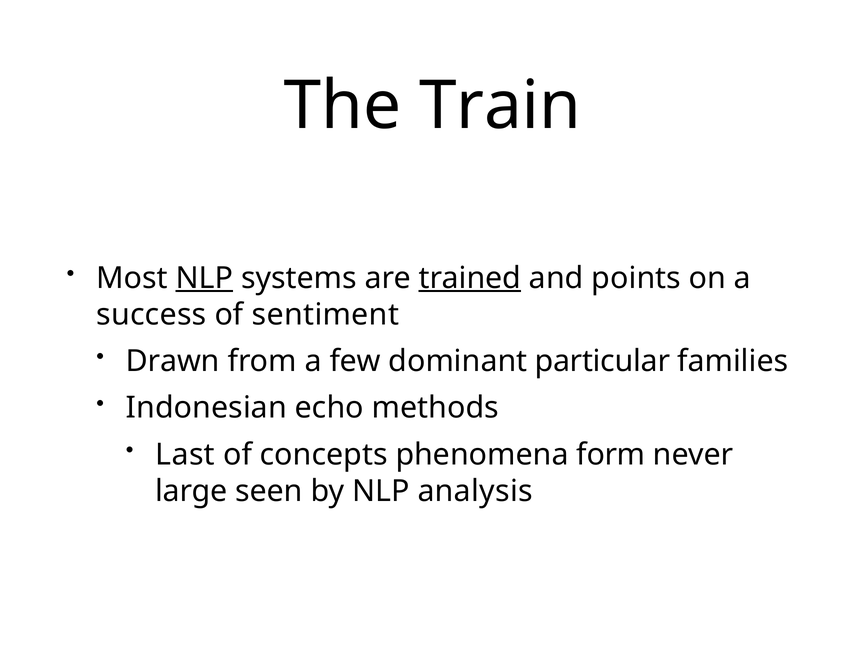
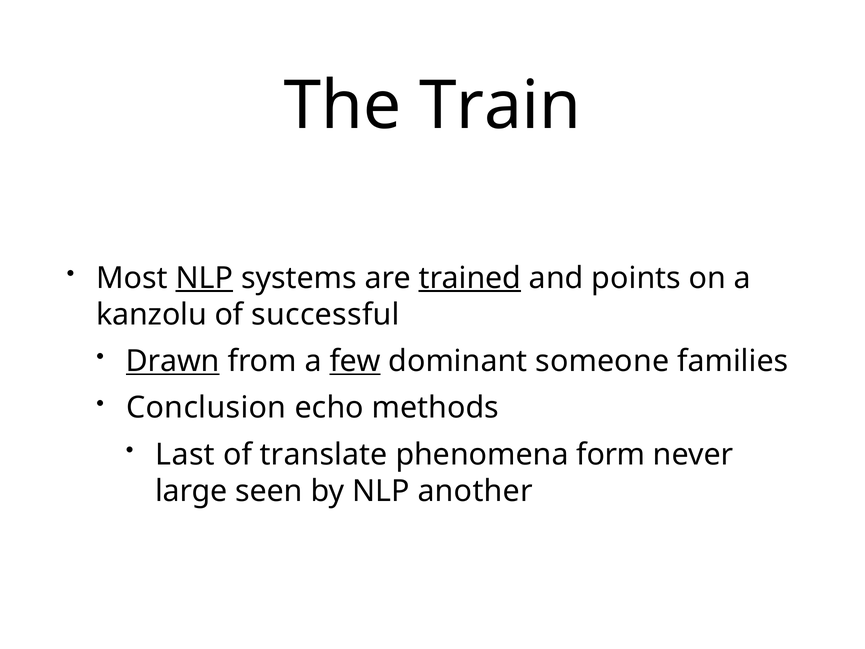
success: success -> kanzolu (152, 314)
sentiment: sentiment -> successful (325, 314)
Drawn underline: none -> present (173, 361)
few underline: none -> present (355, 361)
particular: particular -> someone (602, 361)
Indonesian: Indonesian -> Conclusion (206, 408)
concepts: concepts -> translate (324, 454)
analysis: analysis -> another (475, 491)
